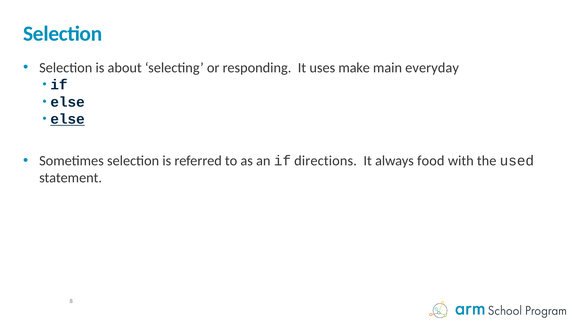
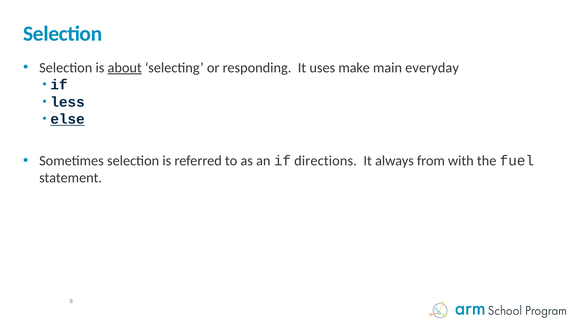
about underline: none -> present (125, 68)
else: else -> less (68, 102)
food: food -> from (431, 161)
used: used -> fuel (517, 161)
